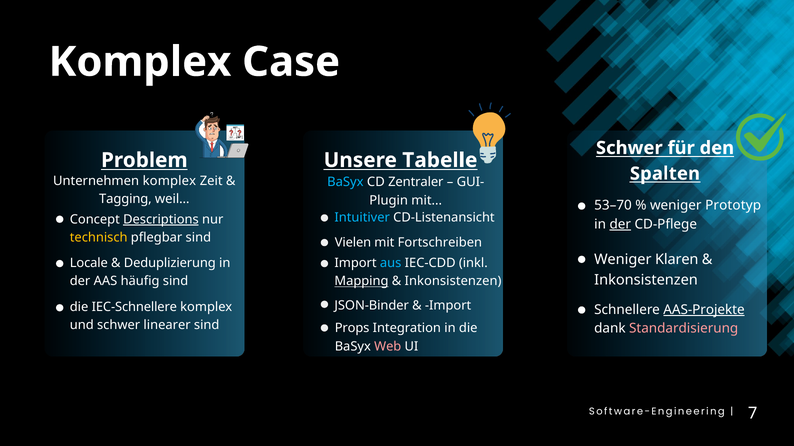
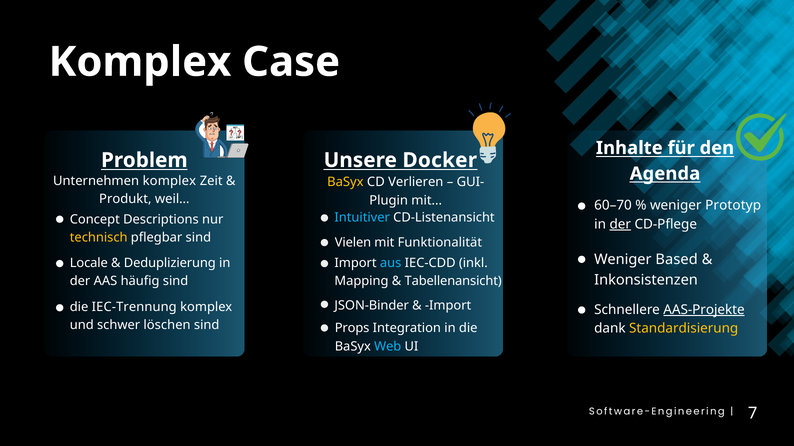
Schwer: Schwer -> Inhalte (629, 148)
Tabelle: Tabelle -> Docker (440, 160)
Spalten: Spalten -> Agenda (665, 174)
BaSyx colour: light blue -> yellow (345, 182)
Zentraler: Zentraler -> Verlieren (416, 182)
Tagging: Tagging -> Produkt (125, 199)
53–70: 53–70 -> 60–70 (613, 206)
Descriptions underline: present -> none (161, 220)
Fortschreiben: Fortschreiben -> Funktionalität (440, 243)
Klaren: Klaren -> Based (677, 260)
Mapping underline: present -> none (361, 282)
Inkonsistenzen: Inkonsistenzen -> Tabellenansicht (453, 282)
IEC-Schnellere: IEC-Schnellere -> IEC-Trennung (134, 307)
linearer: linearer -> löschen (167, 325)
Standardisierung colour: pink -> yellow (684, 329)
Web colour: pink -> light blue (388, 347)
